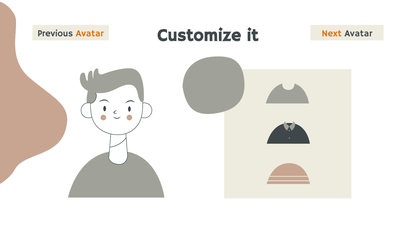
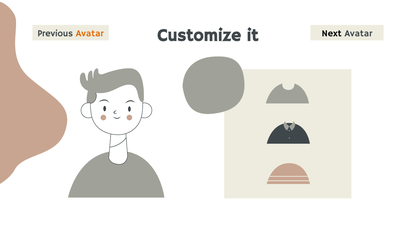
Next colour: orange -> black (332, 33)
